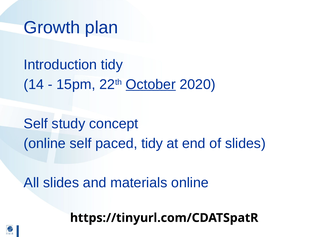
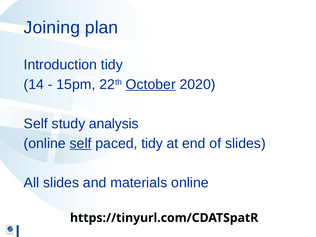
Growth: Growth -> Joining (52, 28)
concept: concept -> analysis (114, 124)
self underline: none -> present (81, 143)
